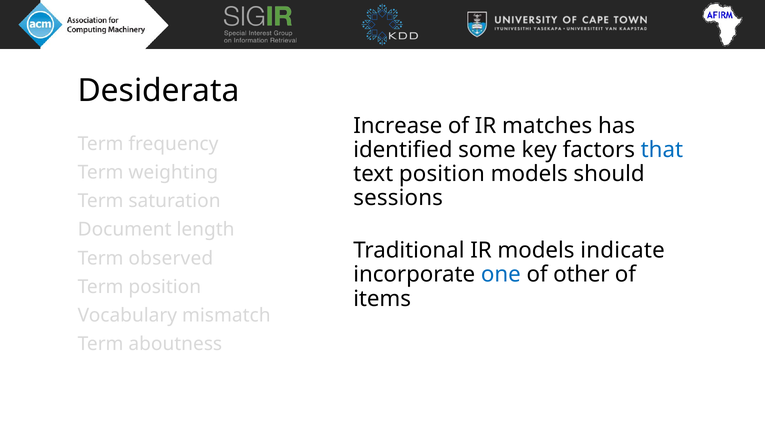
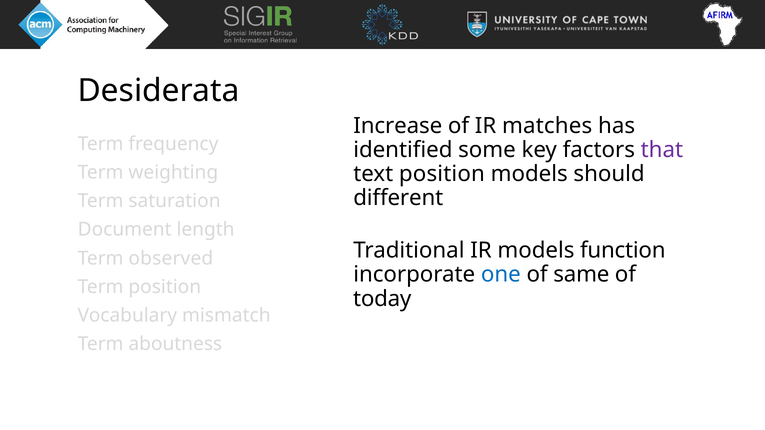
that colour: blue -> purple (662, 150)
sessions: sessions -> different (398, 198)
indicate: indicate -> function (623, 251)
other: other -> same (581, 275)
items: items -> today (382, 299)
